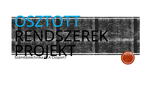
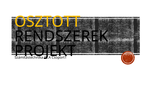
OSZTOTT colour: light blue -> yellow (47, 22)
